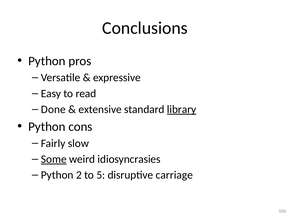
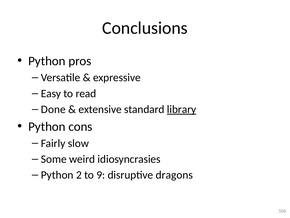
Some underline: present -> none (54, 159)
5: 5 -> 9 (101, 175)
carriage: carriage -> dragons (174, 175)
